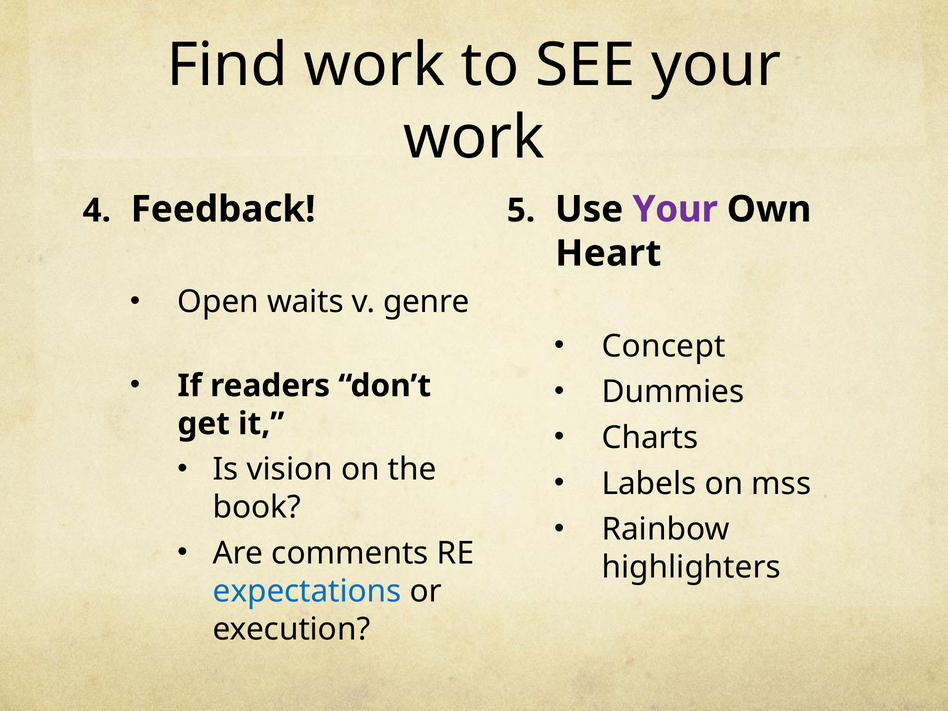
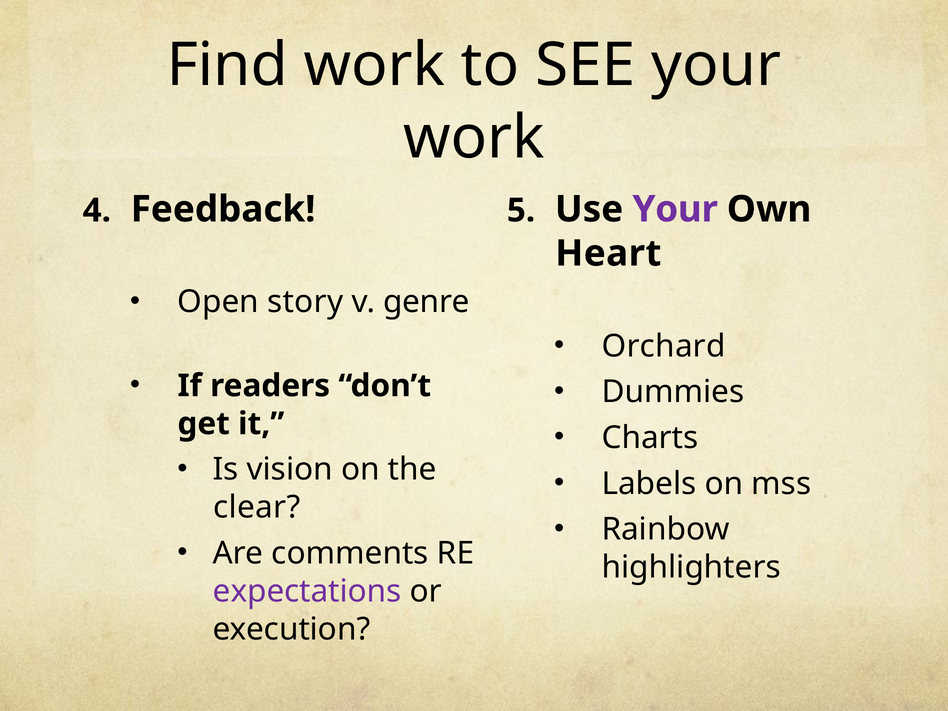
waits: waits -> story (305, 302)
Concept: Concept -> Orchard (664, 346)
book: book -> clear (257, 507)
expectations colour: blue -> purple (307, 591)
